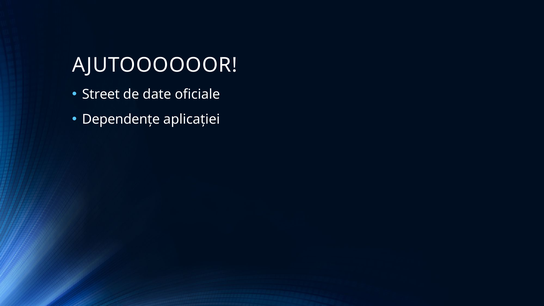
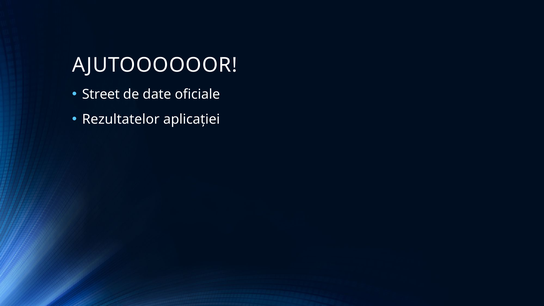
Dependențe: Dependențe -> Rezultatelor (121, 119)
